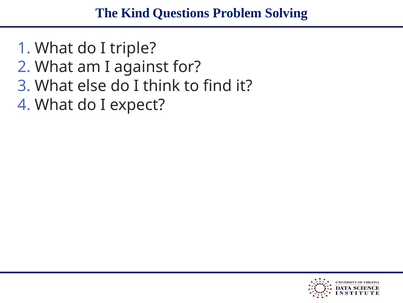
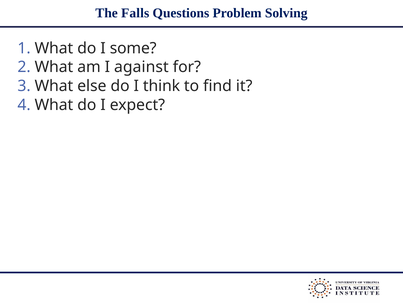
Kind: Kind -> Falls (135, 13)
triple: triple -> some (133, 48)
